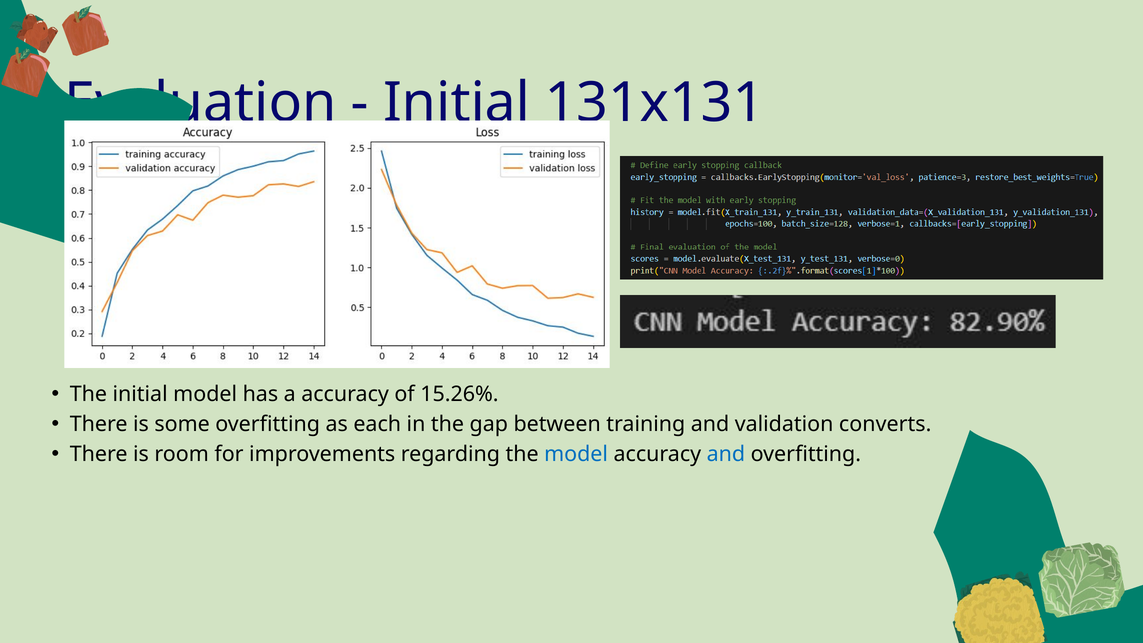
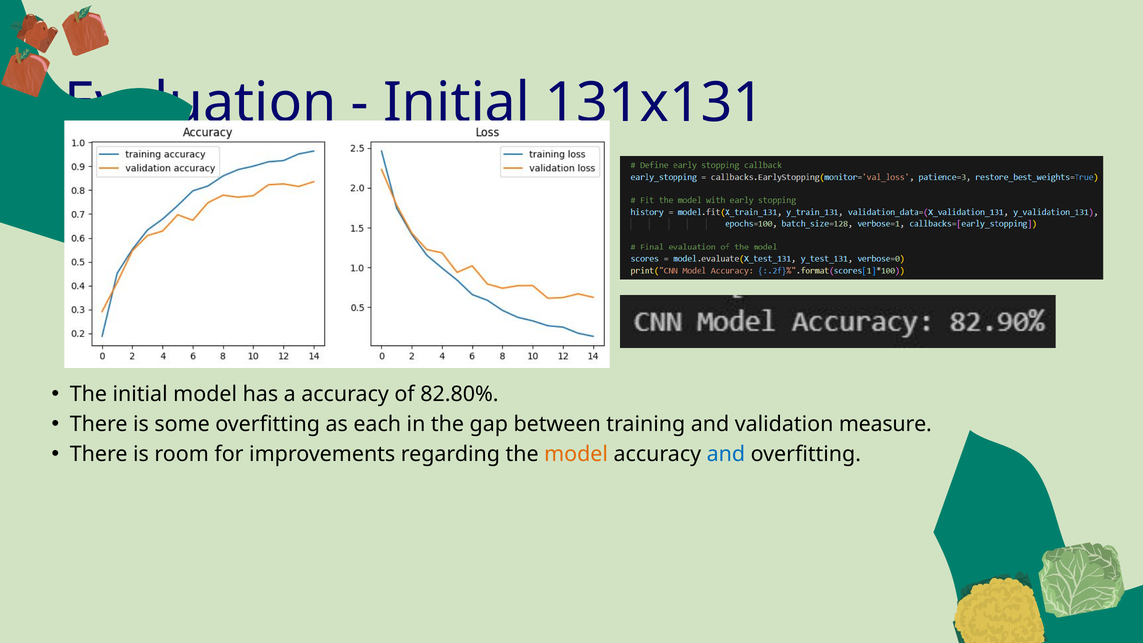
15.26%: 15.26% -> 82.80% (459, 394)
converts: converts -> measure (885, 424)
model colour: blue -> orange (576, 454)
